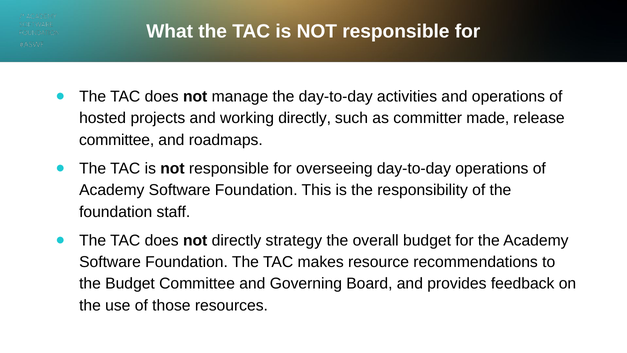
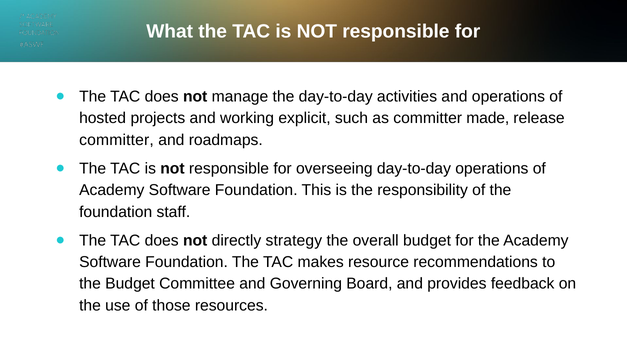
working directly: directly -> explicit (305, 118)
committee: committee -> committer (116, 140)
